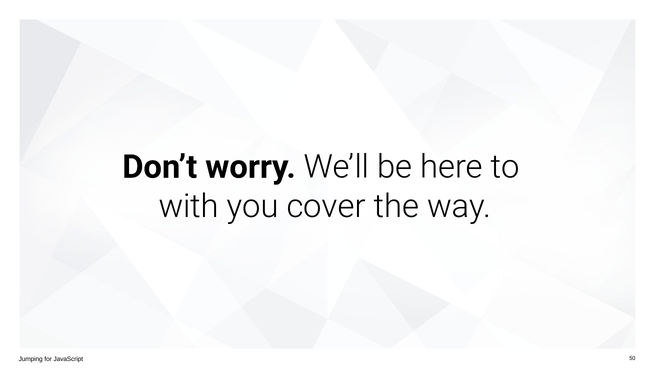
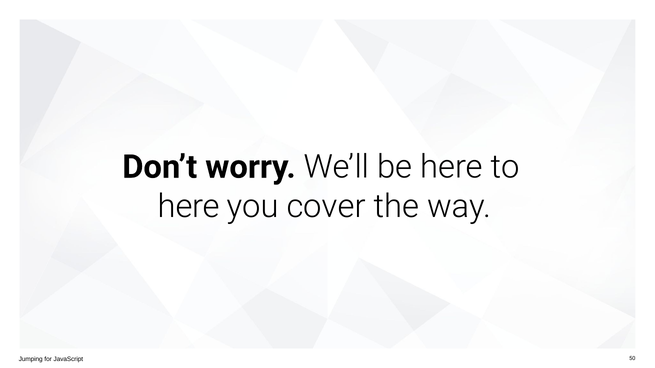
with: with -> here (189, 206)
